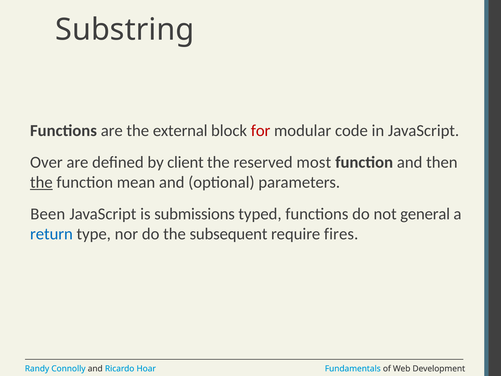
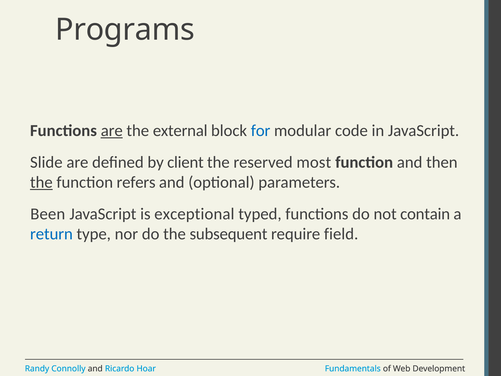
Substring: Substring -> Programs (125, 30)
are underline: none -> present (112, 130)
for colour: red -> blue (261, 130)
Over: Over -> Slide (46, 162)
mean: mean -> refers (136, 182)
submissions: submissions -> exceptional (194, 214)
general: general -> contain (425, 214)
fires: fires -> field (341, 234)
